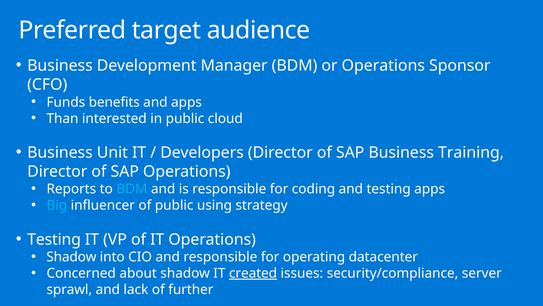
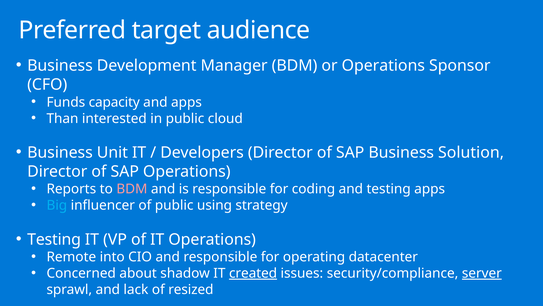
benefits: benefits -> capacity (114, 102)
Training: Training -> Solution (471, 152)
BDM colour: light blue -> pink (132, 189)
Shadow: Shadow -> Remote (71, 257)
server underline: none -> present (482, 273)
further: further -> resized (191, 289)
